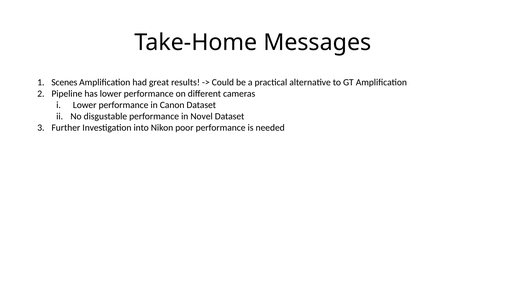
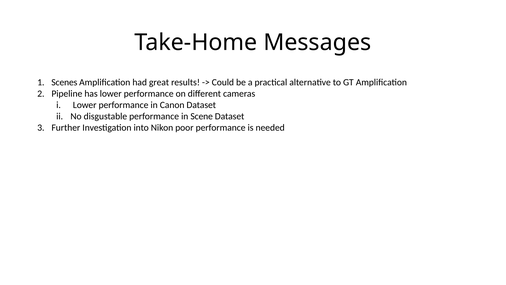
Novel: Novel -> Scene (202, 116)
